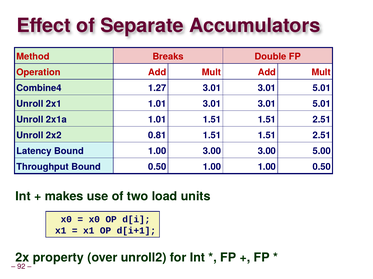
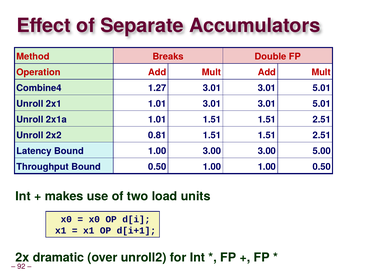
property: property -> dramatic (58, 258)
